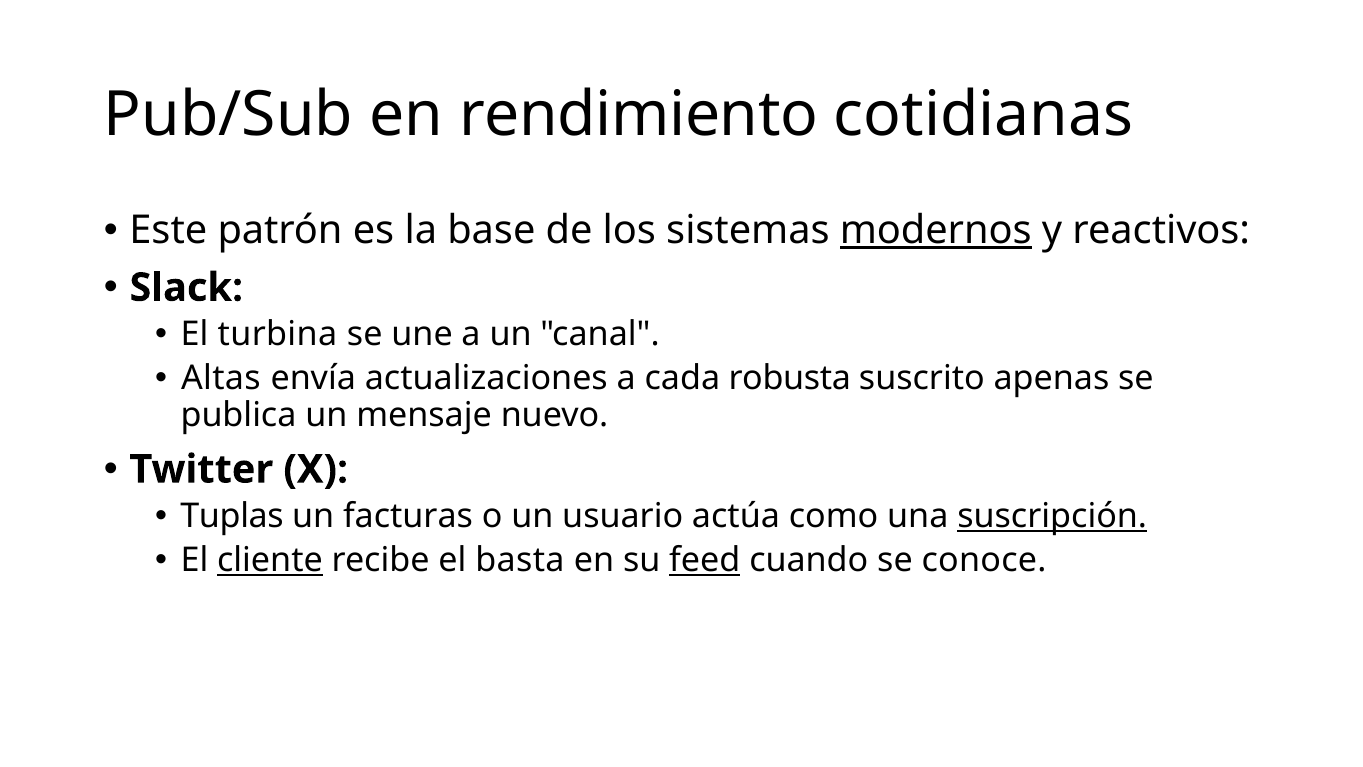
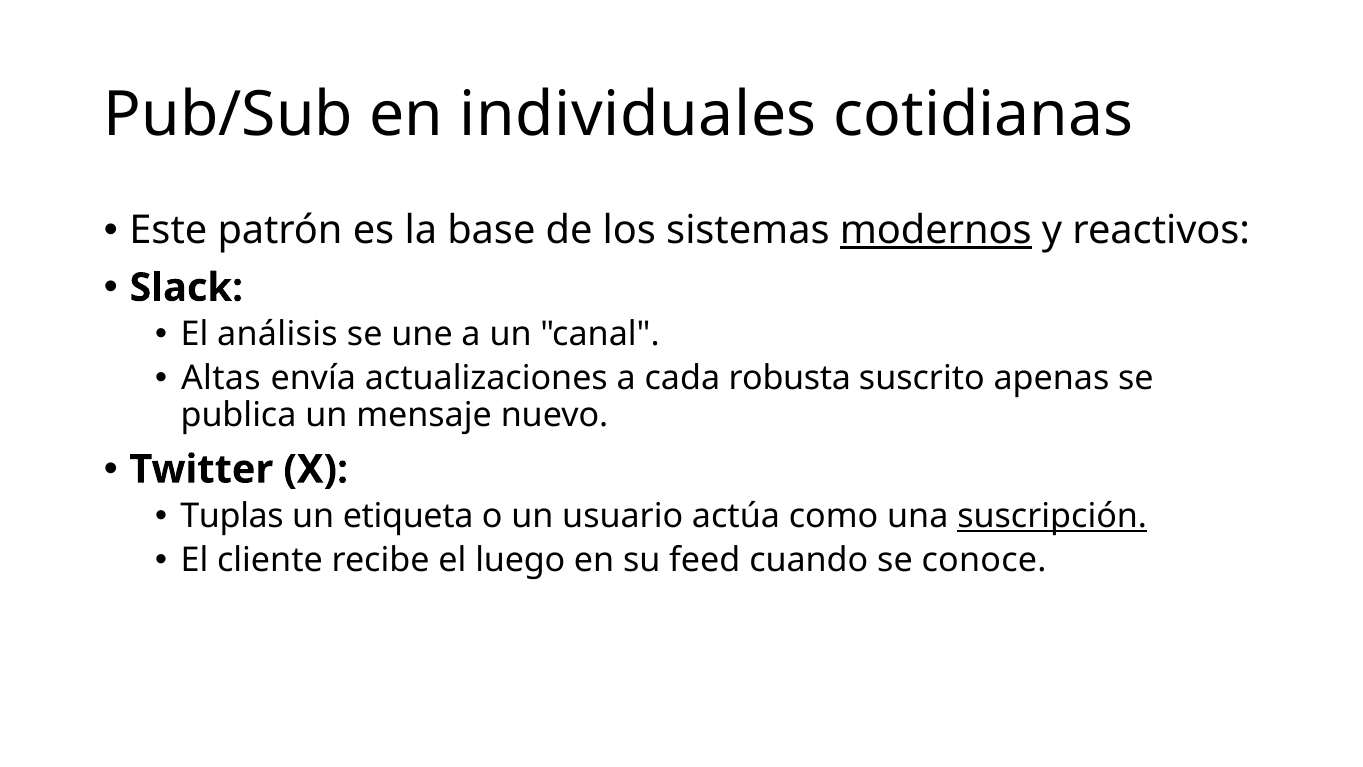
rendimiento: rendimiento -> individuales (638, 114)
turbina: turbina -> análisis (277, 335)
facturas: facturas -> etiqueta (408, 516)
cliente underline: present -> none (270, 560)
basta: basta -> luego (520, 560)
feed underline: present -> none (705, 560)
